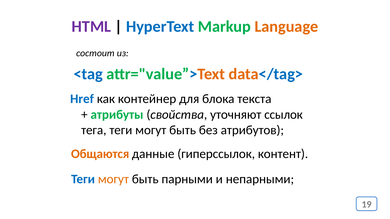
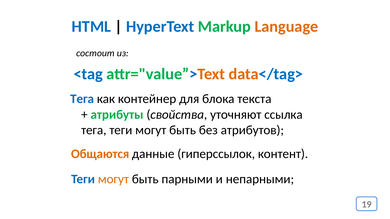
HTML colour: purple -> blue (91, 27)
Href: Href -> Тега (82, 99)
ссылок: ссылок -> ссылка (283, 115)
